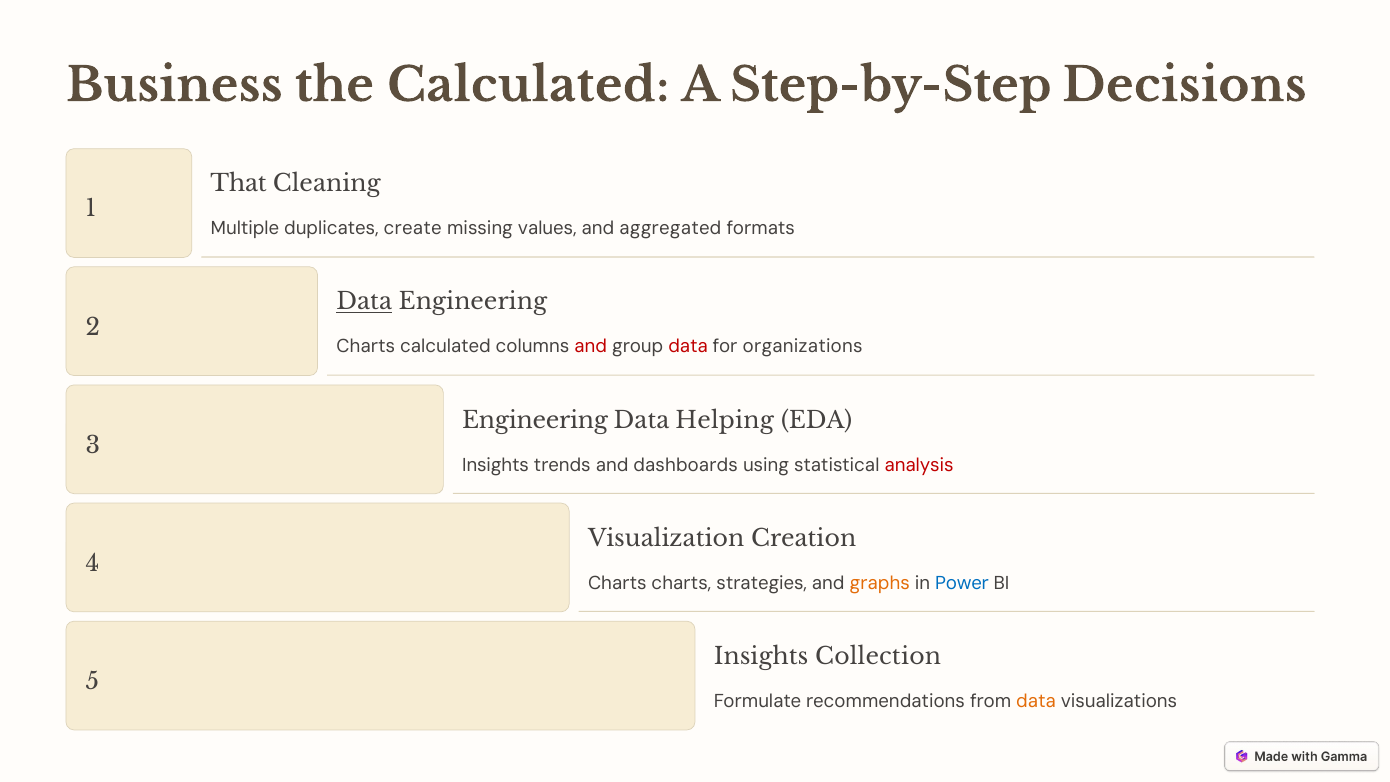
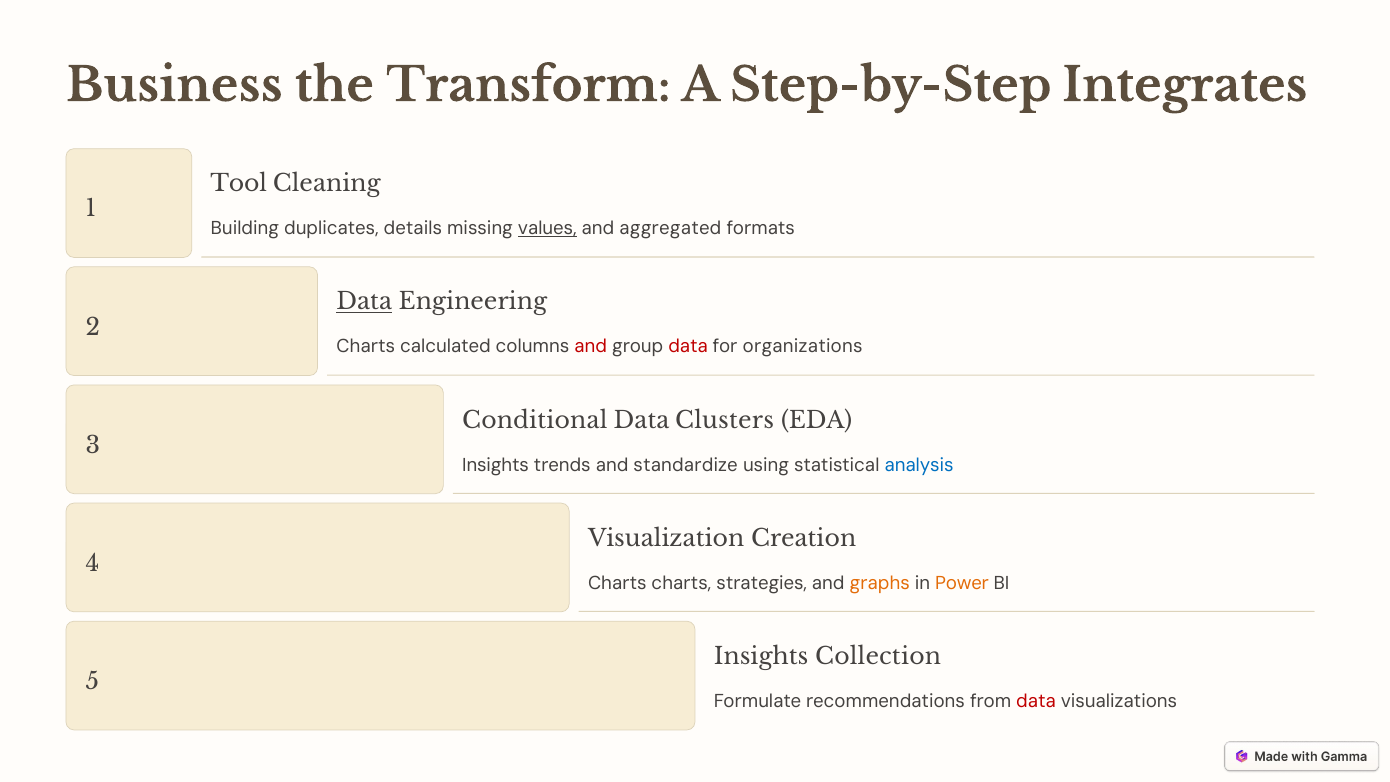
the Calculated: Calculated -> Transform (529, 86)
Decisions: Decisions -> Integrates (1185, 86)
That: That -> Tool (239, 184)
Multiple: Multiple -> Building (245, 229)
create: create -> details (413, 229)
values underline: none -> present (547, 229)
Engineering: Engineering -> Conditional (535, 420)
Helping: Helping -> Clusters (725, 420)
dashboards: dashboards -> standardize (686, 465)
analysis colour: red -> blue (919, 465)
Power colour: blue -> orange (962, 583)
data colour: orange -> red (1036, 701)
